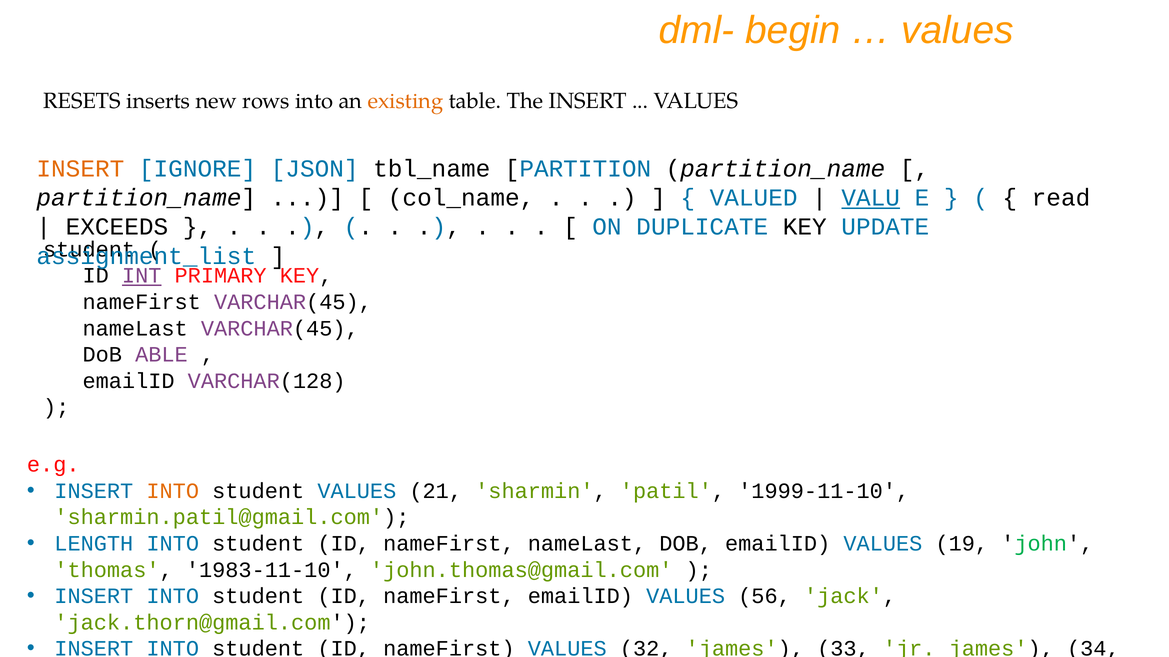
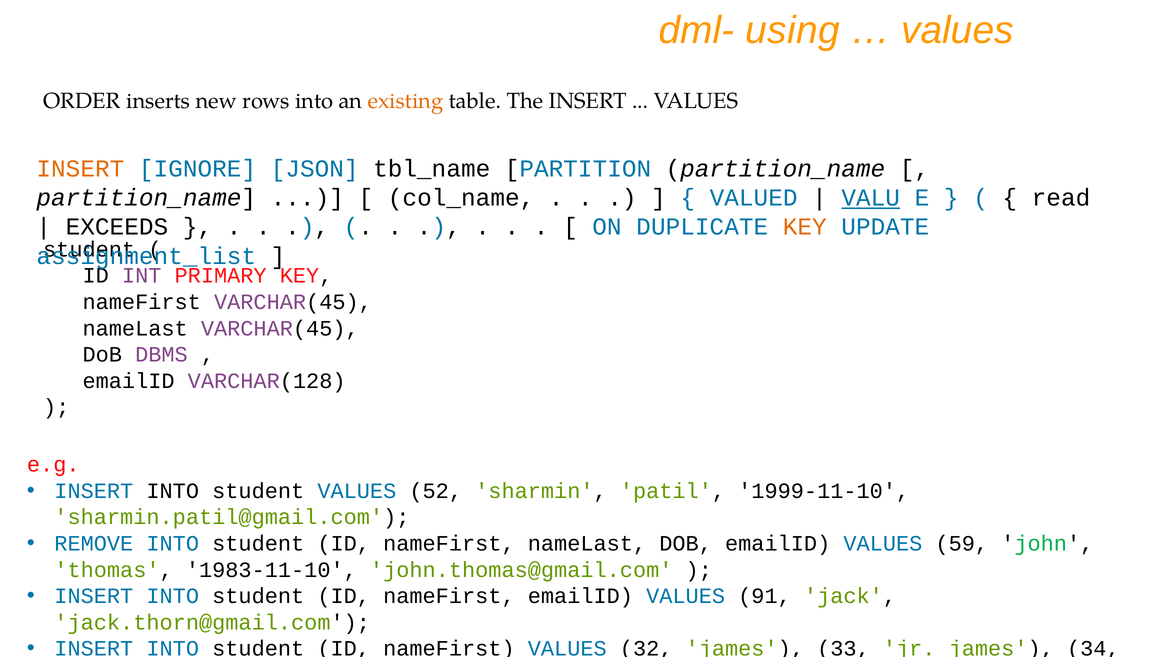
begin: begin -> using (793, 30)
RESETS: RESETS -> ORDER (82, 101)
KEY colour: black -> orange (805, 227)
INT underline: present -> none (142, 276)
ABLE: ABLE -> DBMS (161, 355)
INTO colour: orange -> black (173, 491)
21: 21 -> 52 (436, 491)
LENGTH: LENGTH -> REMOVE (94, 544)
19: 19 -> 59 (962, 544)
56: 56 -> 91 (765, 597)
